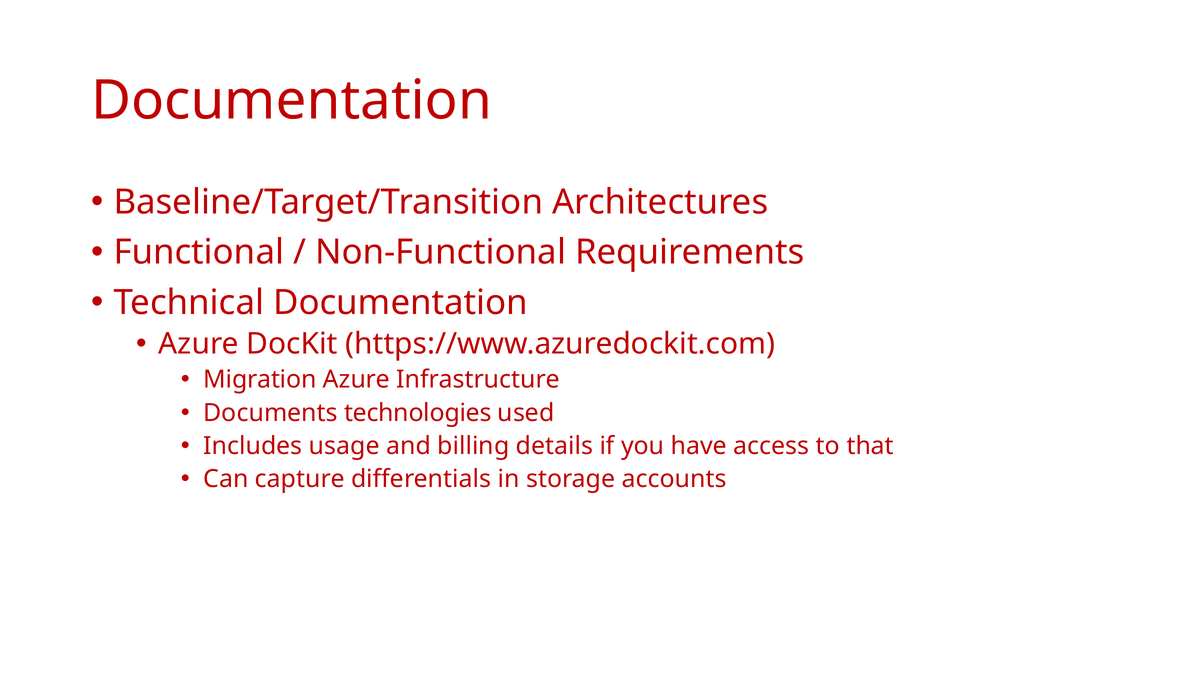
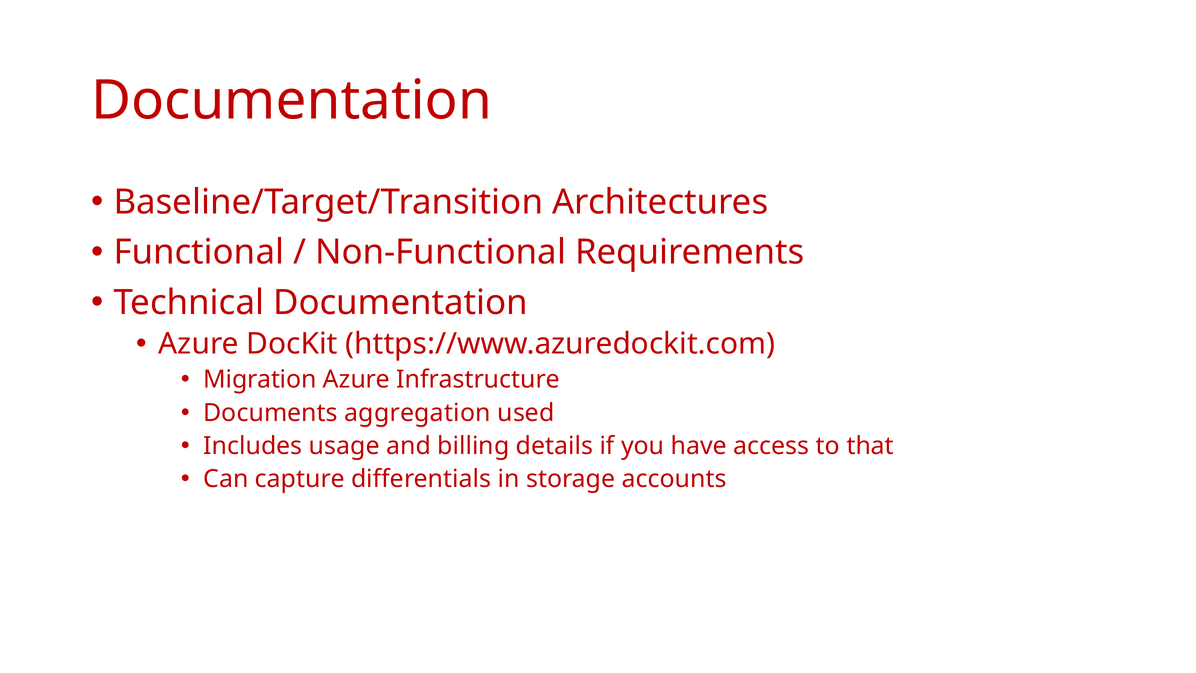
technologies: technologies -> aggregation (418, 413)
